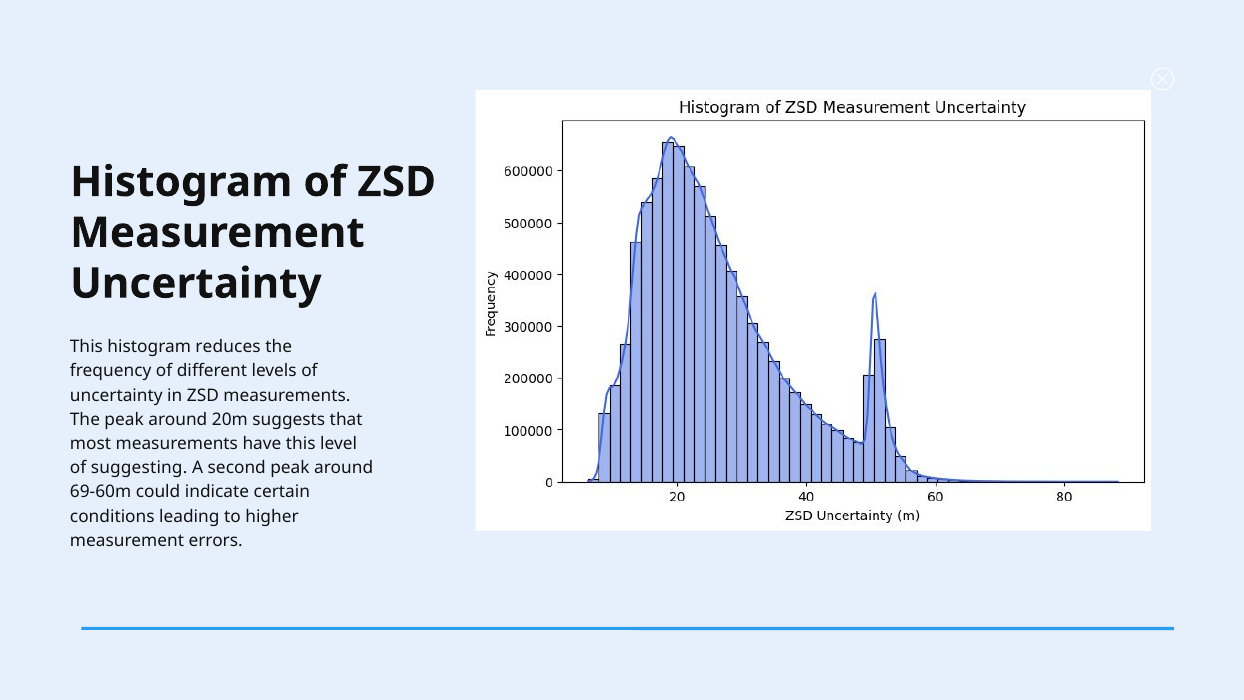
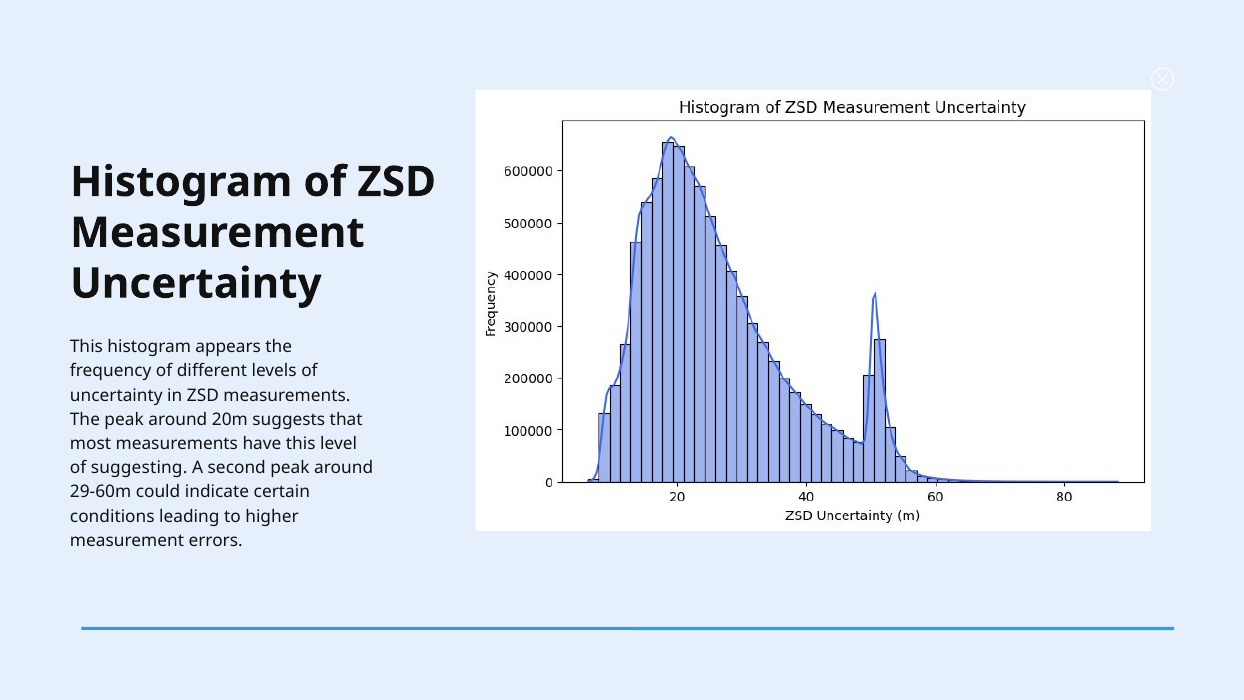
reduces: reduces -> appears (228, 347)
69-60m: 69-60m -> 29-60m (101, 492)
